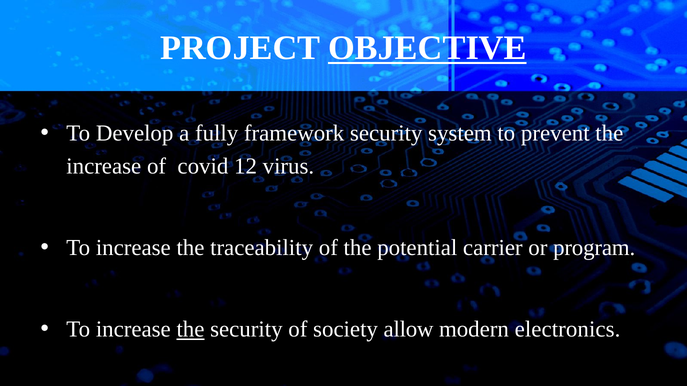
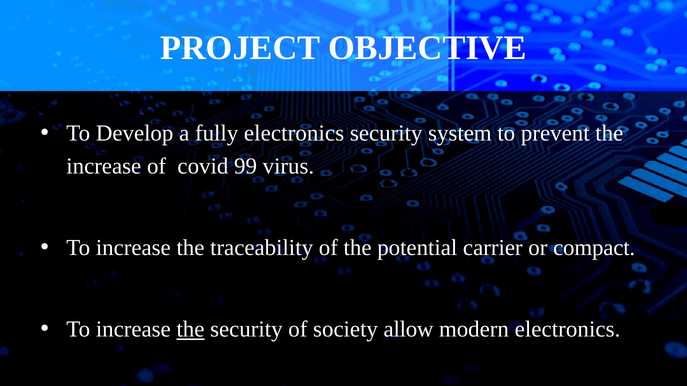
OBJECTIVE underline: present -> none (427, 48)
fully framework: framework -> electronics (294, 133)
12: 12 -> 99 (246, 166)
program: program -> compact (594, 248)
